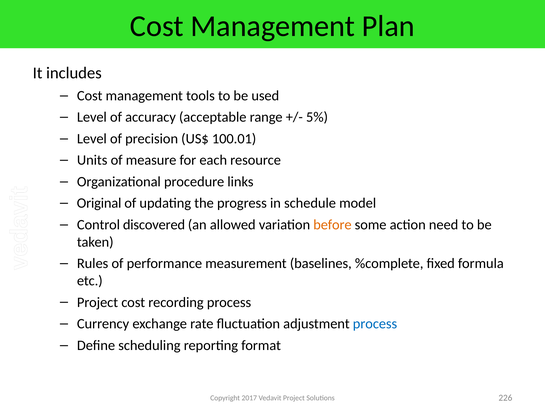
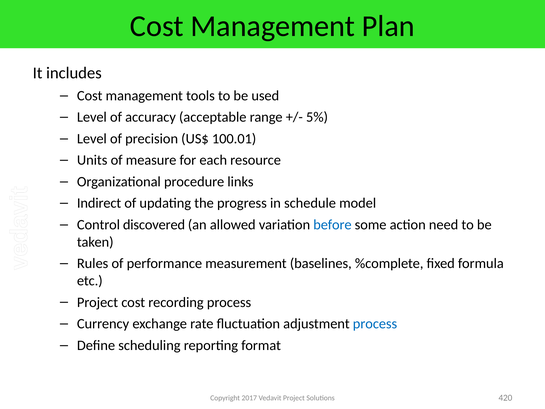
Original: Original -> Indirect (99, 203)
before colour: orange -> blue (332, 225)
226: 226 -> 420 (505, 398)
